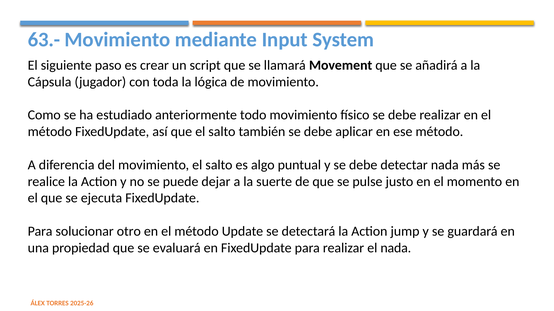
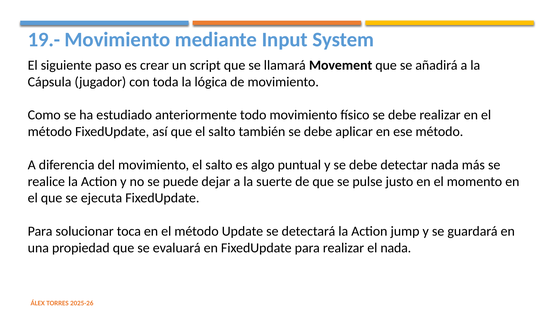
63.-: 63.- -> 19.- (44, 40)
otro: otro -> toca (129, 232)
